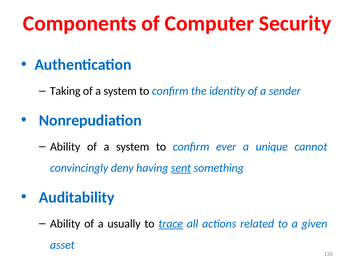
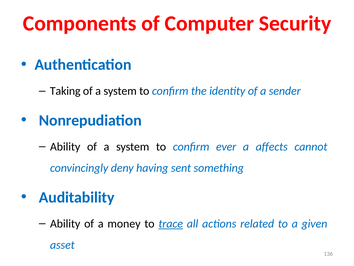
unique: unique -> affects (272, 146)
sent underline: present -> none (181, 168)
usually: usually -> money (124, 223)
